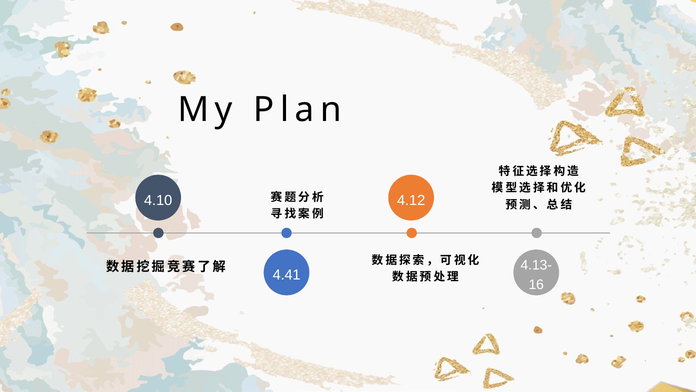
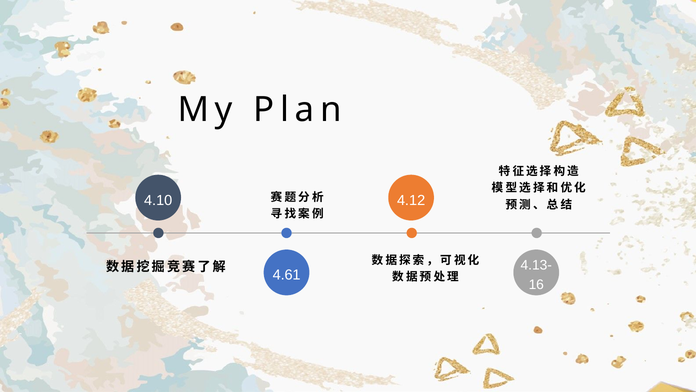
4.41: 4.41 -> 4.61 (287, 275)
